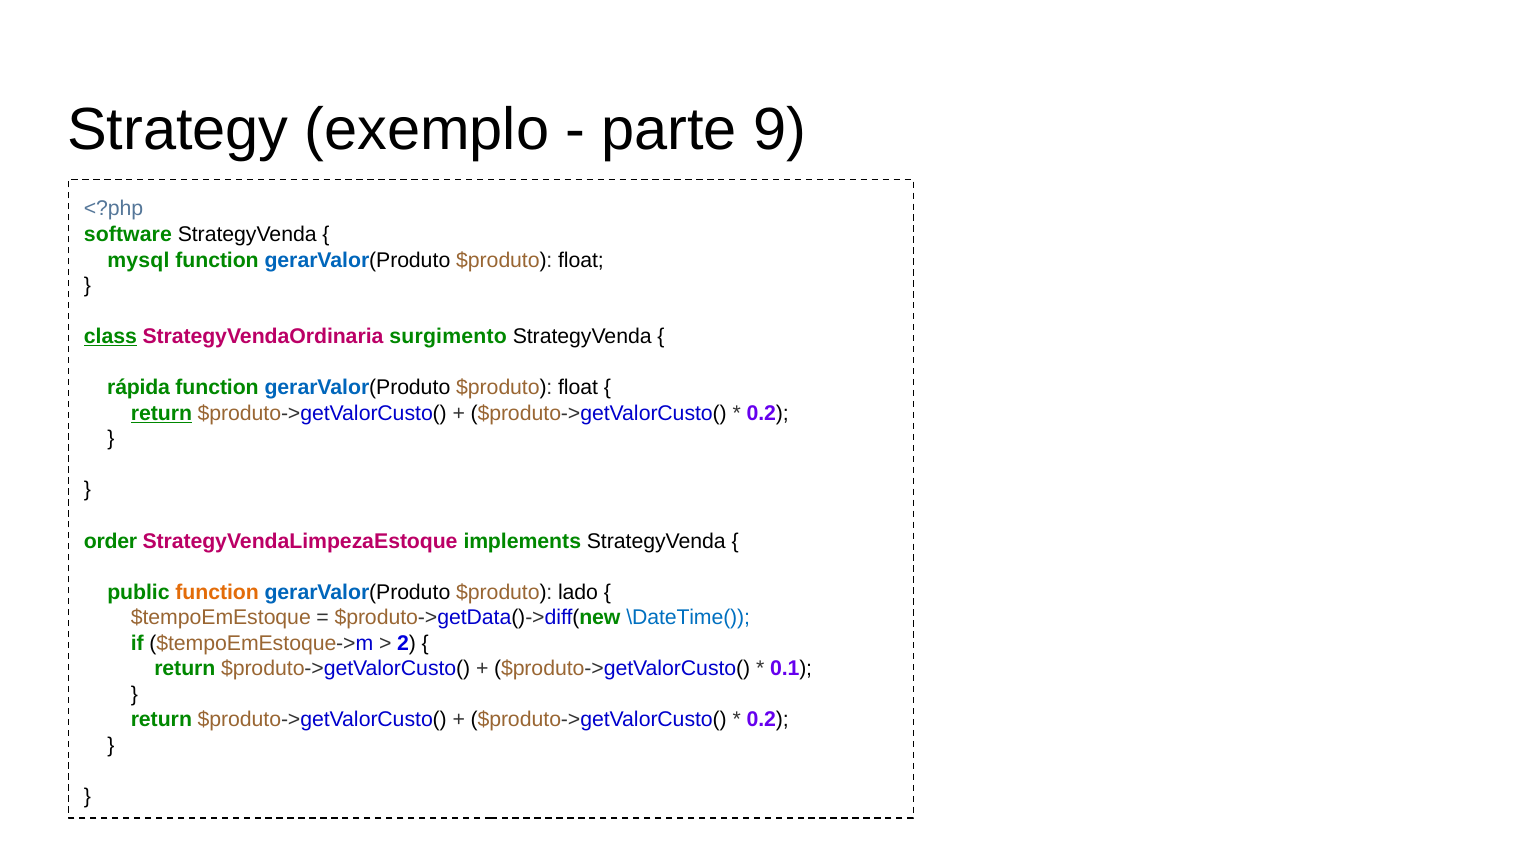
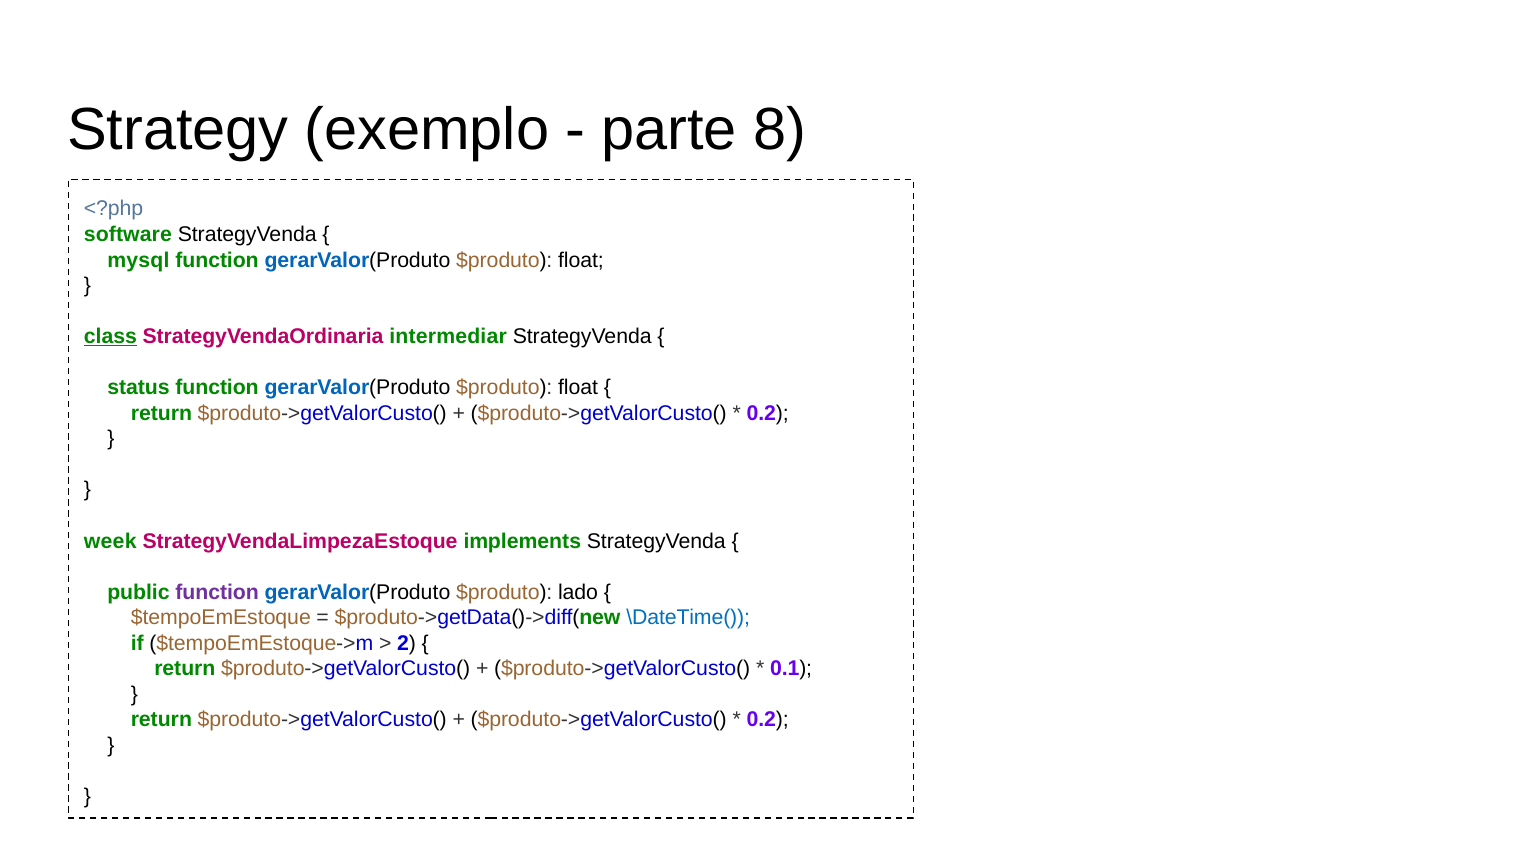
9: 9 -> 8 (780, 130)
surgimento: surgimento -> intermediar (448, 337)
rápida: rápida -> status (139, 388)
return underline: present -> none (161, 413)
order: order -> week (110, 541)
function colour: orange -> purple (217, 592)
